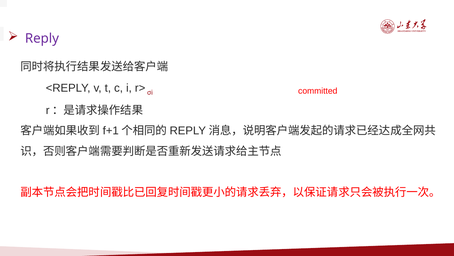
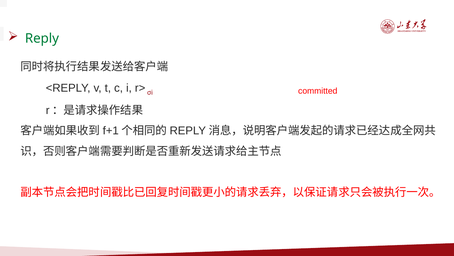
Reply colour: purple -> green (42, 38)
